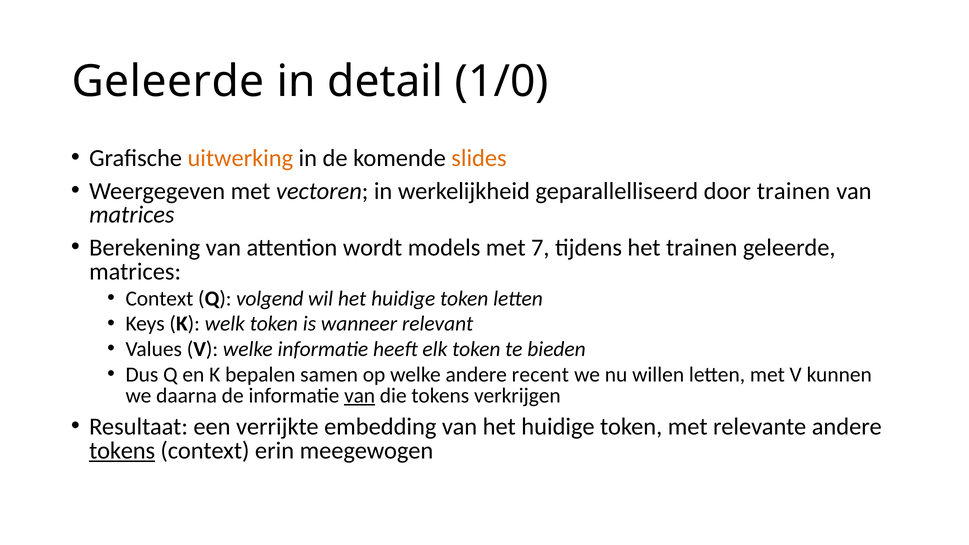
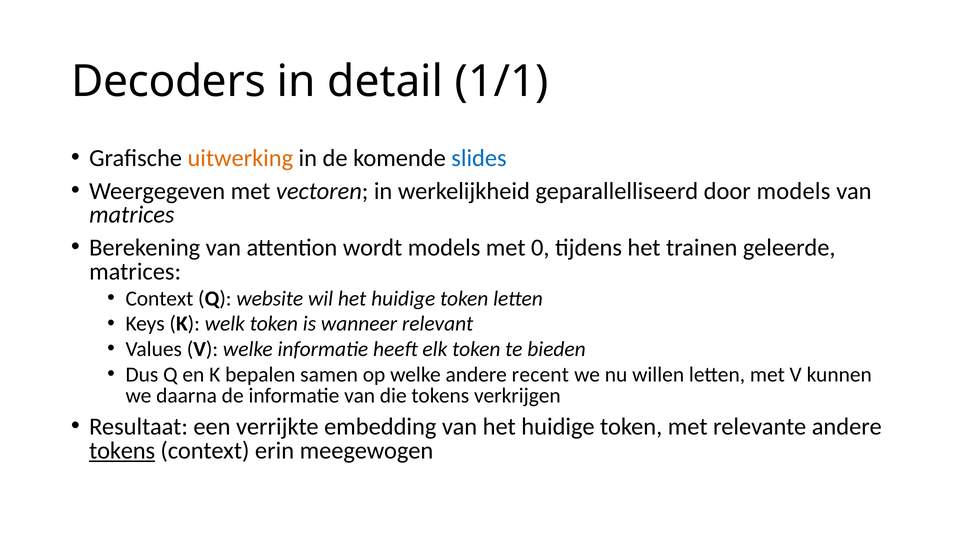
Geleerde: Geleerde -> Decoders (168, 81)
1/0: 1/0 -> 1/1 (502, 81)
slides colour: orange -> blue (479, 158)
door trainen: trainen -> models (793, 191)
7: 7 -> 0 (540, 248)
volgend: volgend -> website (270, 298)
van underline: present -> none (360, 395)
